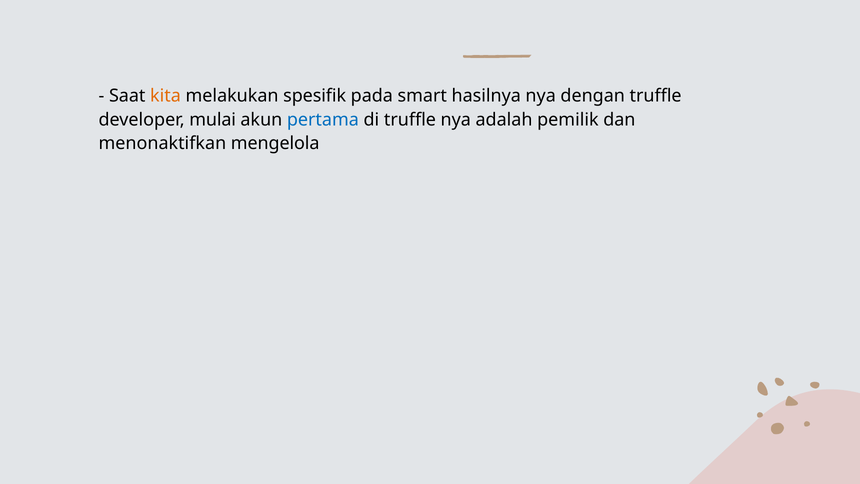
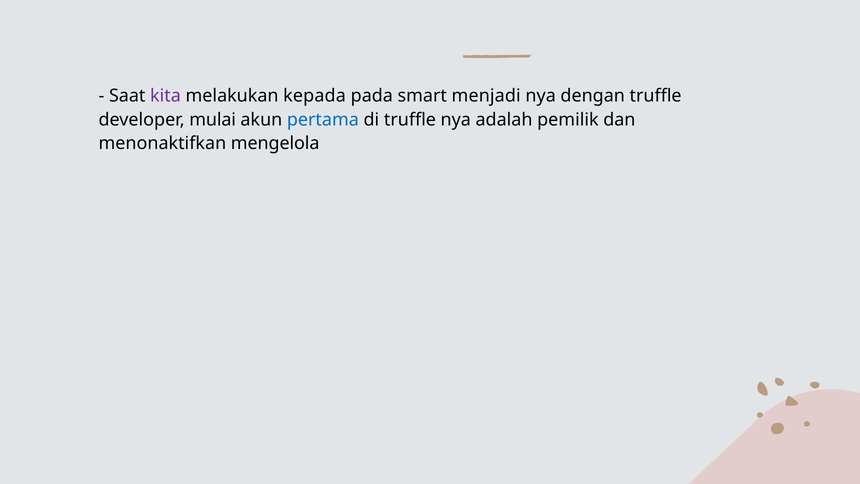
kita colour: orange -> purple (165, 96)
spesifik: spesifik -> kepada (315, 96)
hasilnya: hasilnya -> menjadi (486, 96)
